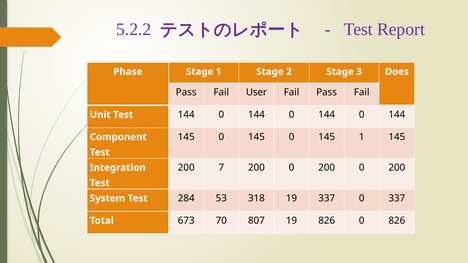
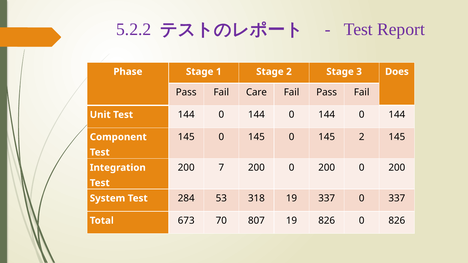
User: User -> Care (256, 93)
145 1: 1 -> 2 (362, 137)
